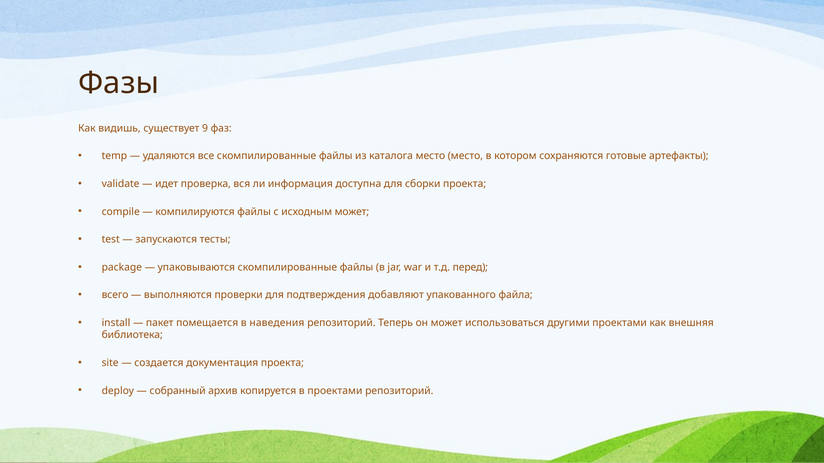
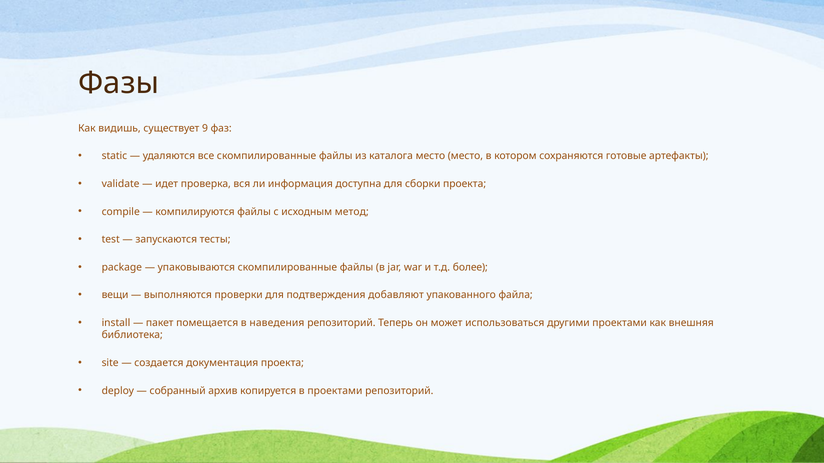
temp: temp -> static (114, 156)
исходным может: может -> метод (352, 212)
перед: перед -> более (470, 267)
всего: всего -> вещи (115, 295)
